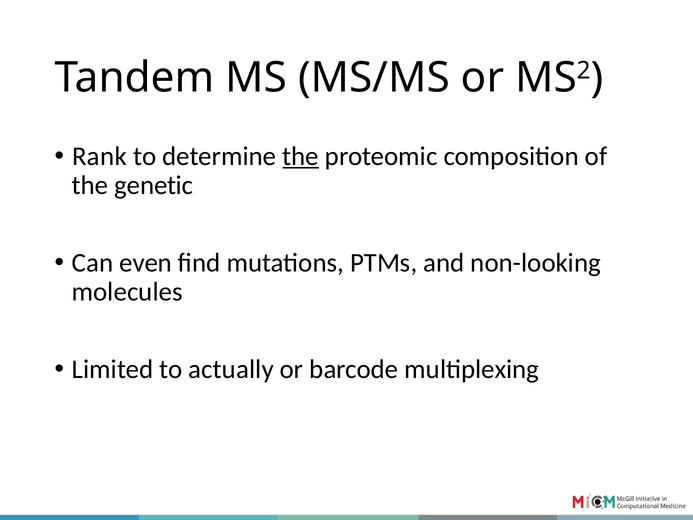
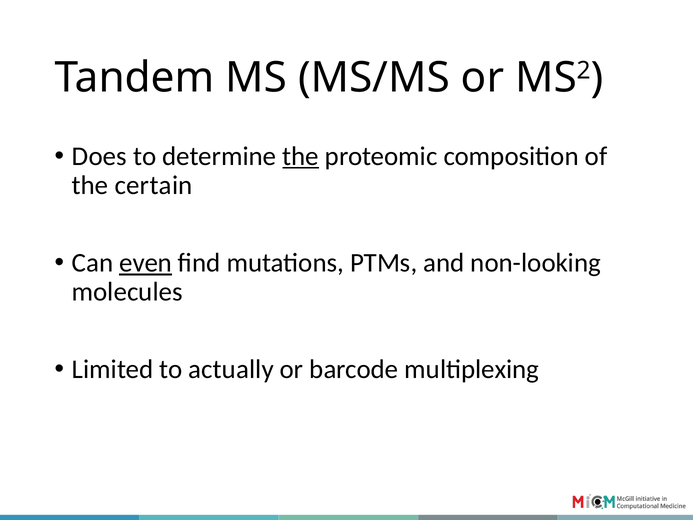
Rank: Rank -> Does (99, 156)
genetic: genetic -> certain (154, 185)
even underline: none -> present (146, 263)
